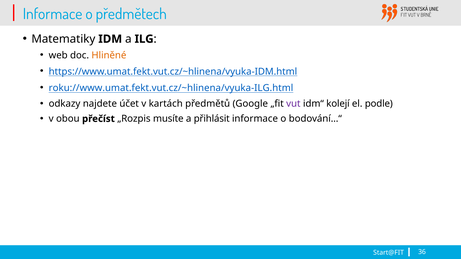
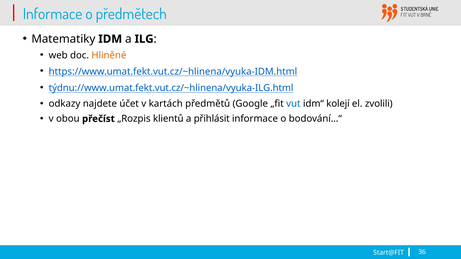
roku://www.umat.fekt.vut.cz/~hlinena/vyuka-ILG.html: roku://www.umat.fekt.vut.cz/~hlinena/vyuka-ILG.html -> týdnu://www.umat.fekt.vut.cz/~hlinena/vyuka-ILG.html (171, 88)
vut colour: purple -> blue (293, 104)
podle: podle -> zvolili (379, 104)
musíte: musíte -> klientů (168, 119)
